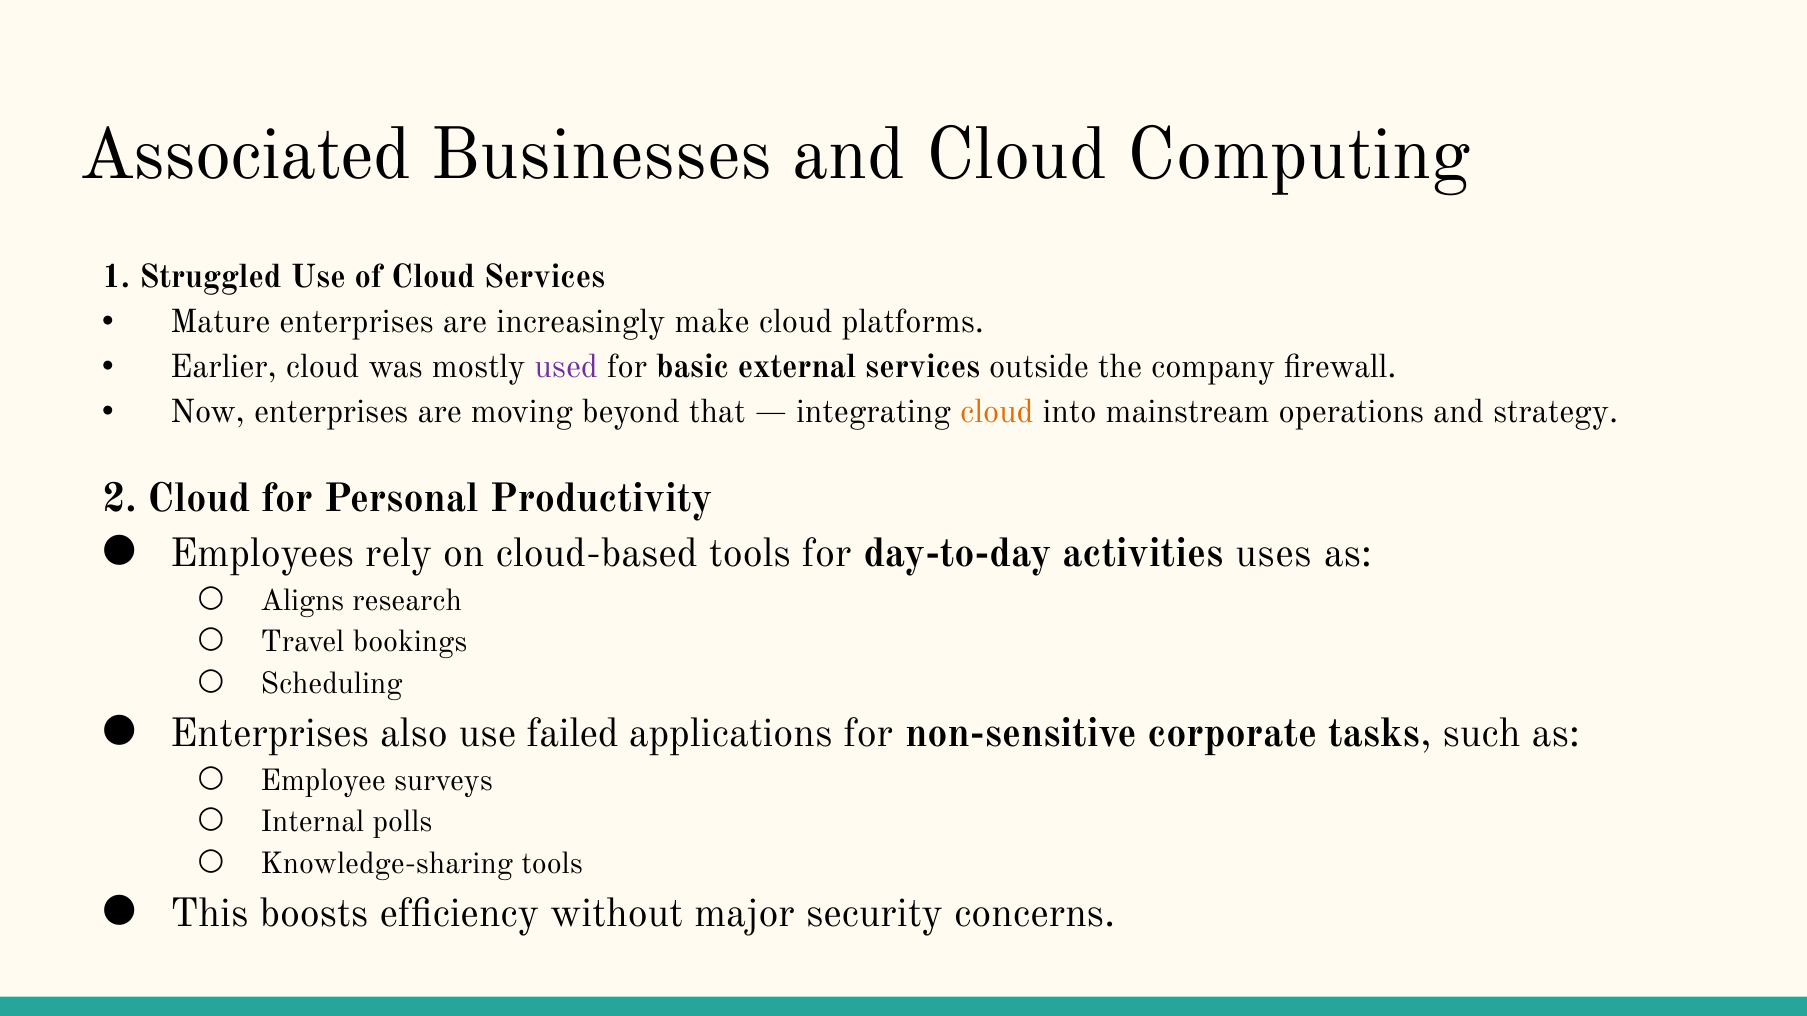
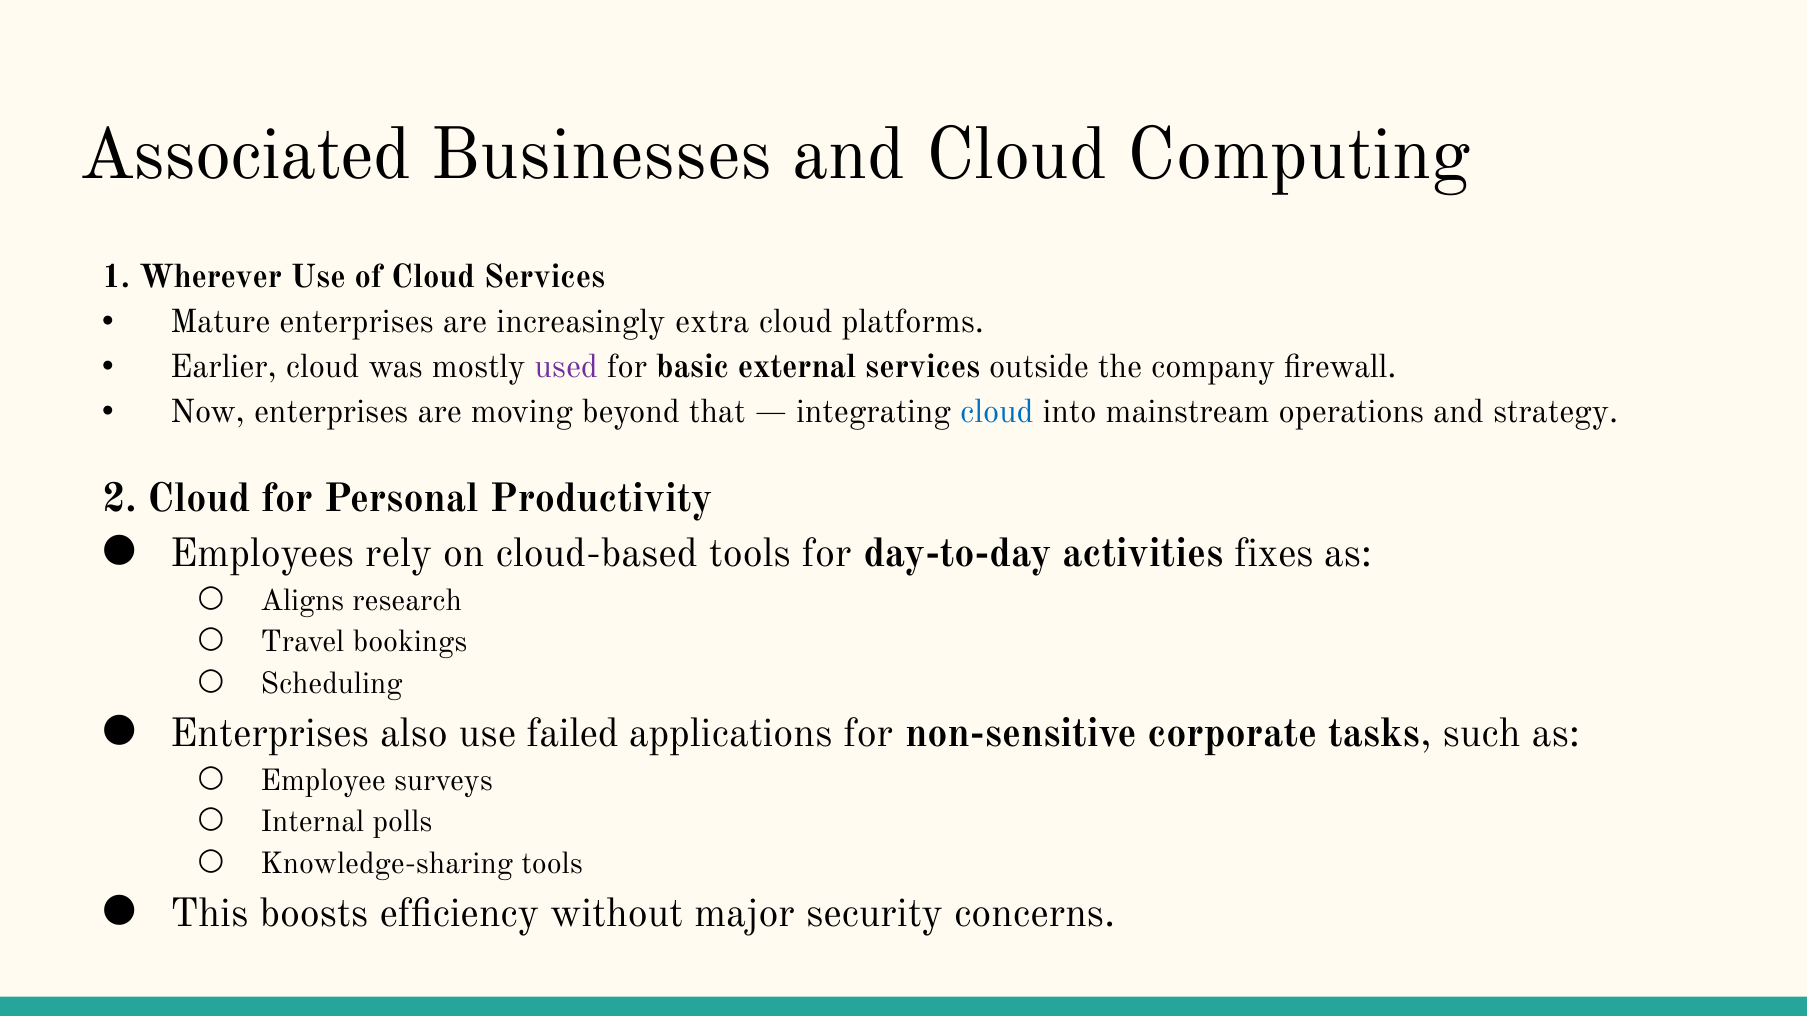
Struggled: Struggled -> Wherever (210, 277)
make: make -> extra (712, 322)
cloud colour: orange -> blue (997, 412)
uses: uses -> fixes (1274, 554)
